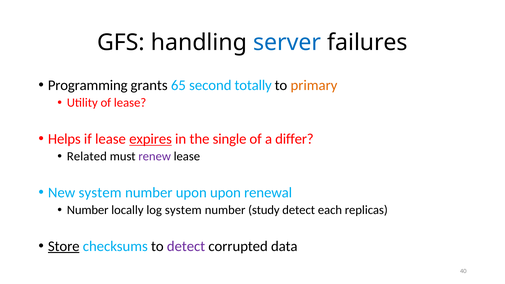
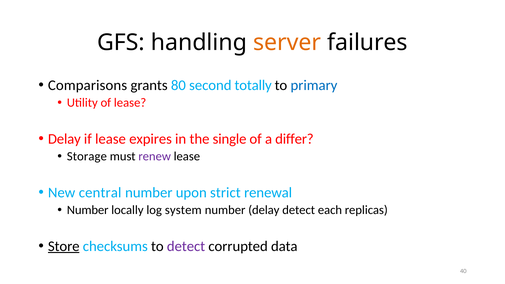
server colour: blue -> orange (287, 42)
Programming: Programming -> Comparisons (88, 85)
65: 65 -> 80 (178, 85)
primary colour: orange -> blue (314, 85)
Helps: Helps -> Delay (64, 139)
expires underline: present -> none (151, 139)
Related: Related -> Storage (87, 156)
New system: system -> central (100, 193)
upon upon: upon -> strict (225, 193)
number study: study -> delay (264, 210)
